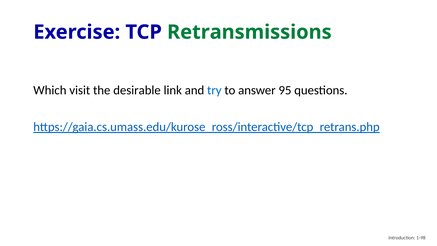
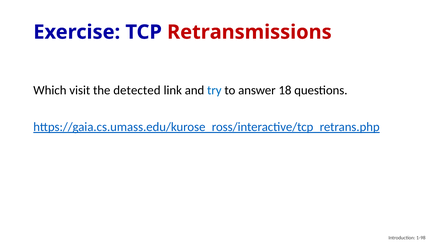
Retransmissions colour: green -> red (249, 32)
desirable: desirable -> detected (137, 90)
95: 95 -> 18 (285, 90)
